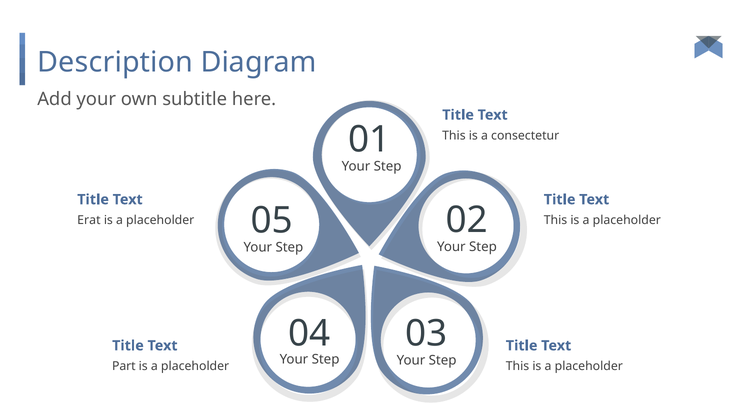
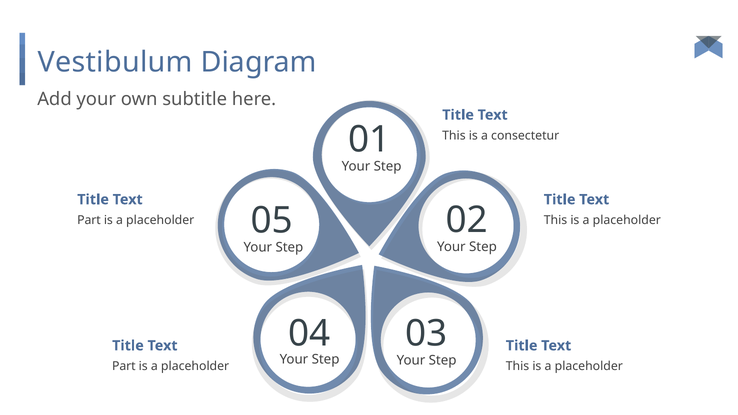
Description: Description -> Vestibulum (115, 63)
Erat: Erat -> Part (89, 220)
